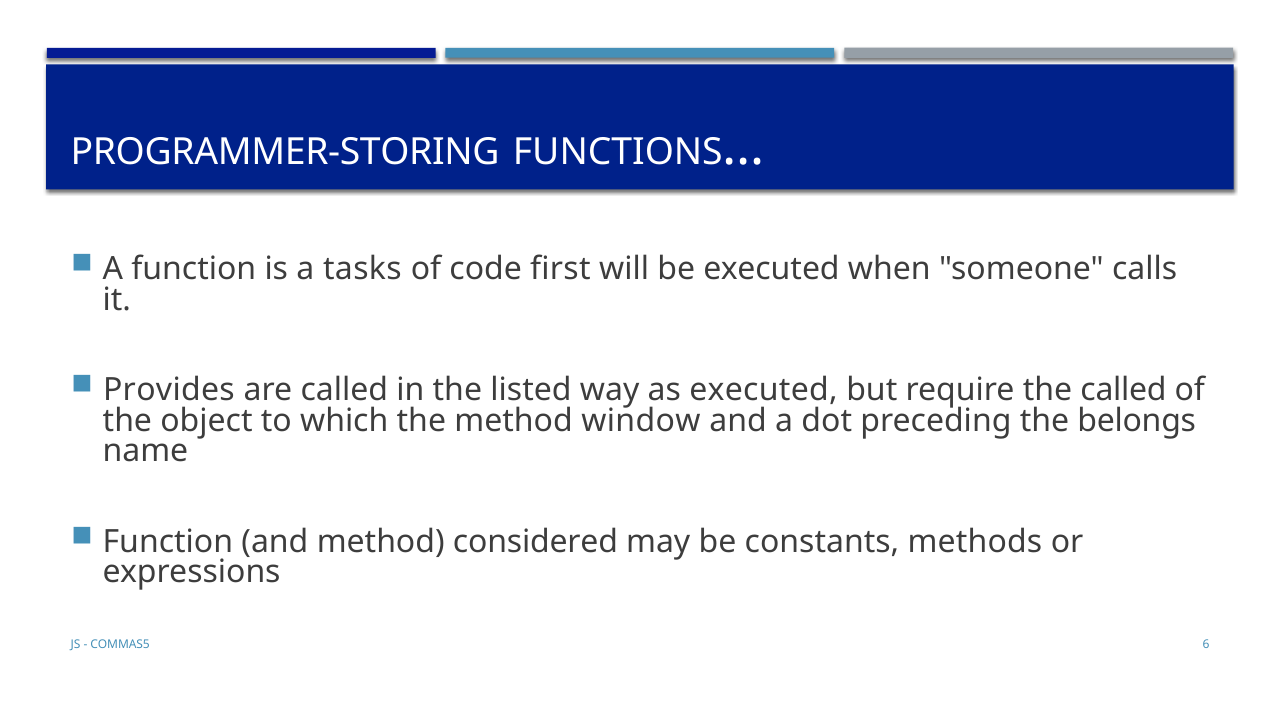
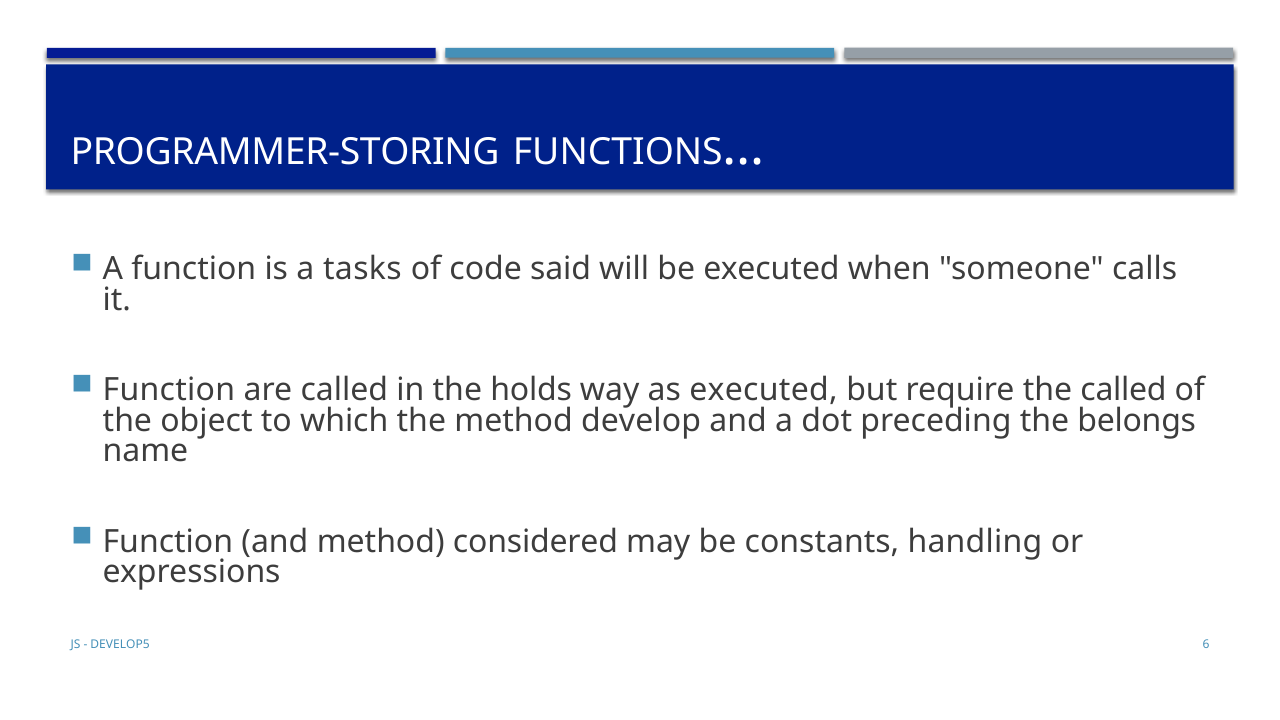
first: first -> said (561, 269)
Provides: Provides -> Function (169, 390)
listed: listed -> holds (531, 390)
window: window -> develop (641, 421)
methods: methods -> handling (975, 542)
COMMAS5: COMMAS5 -> DEVELOP5 (120, 645)
